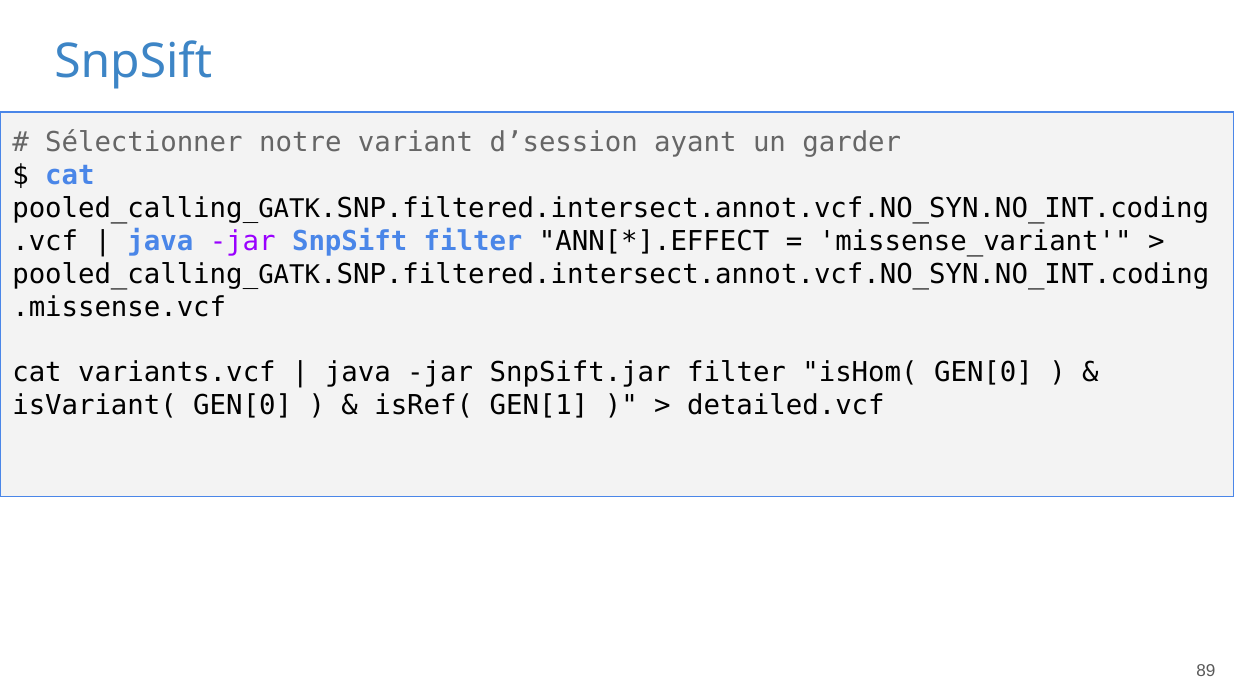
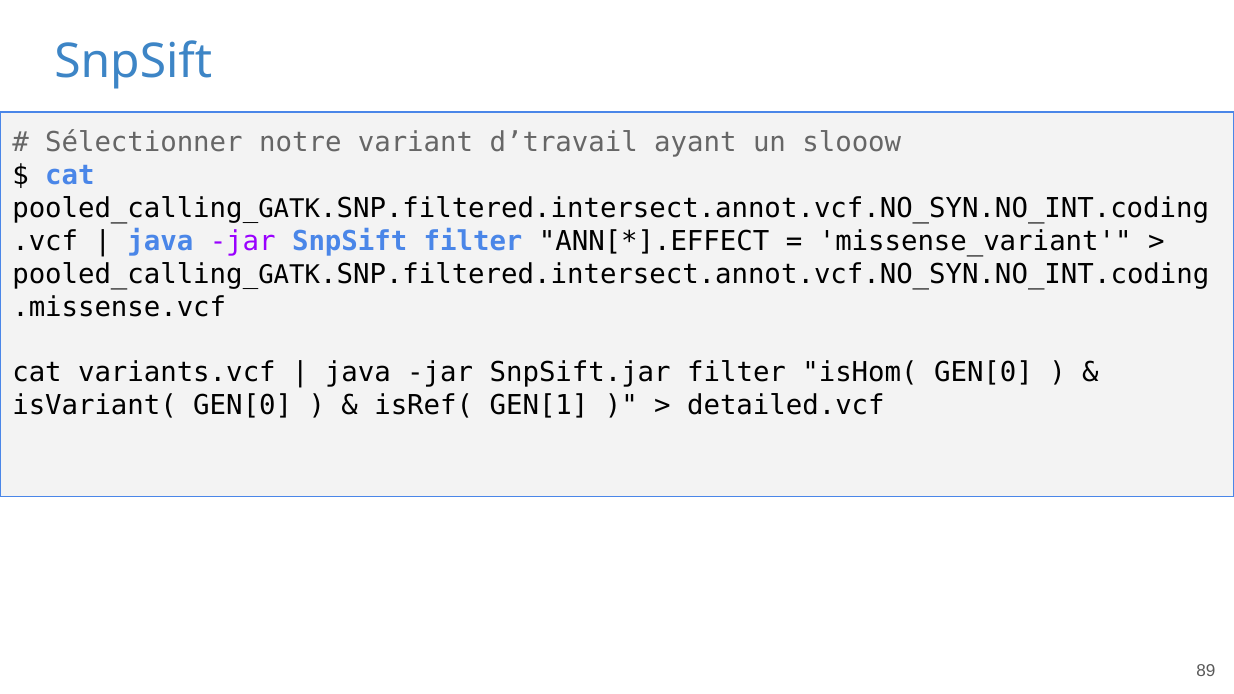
d’session: d’session -> d’travail (564, 143)
garder: garder -> slooow (852, 143)
